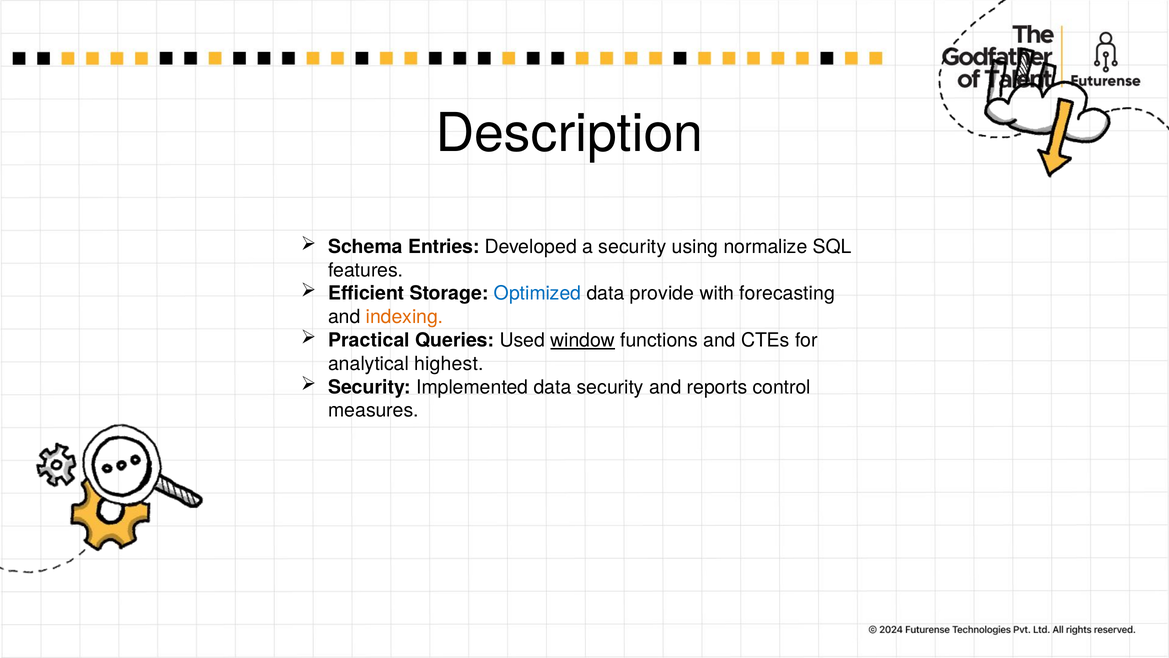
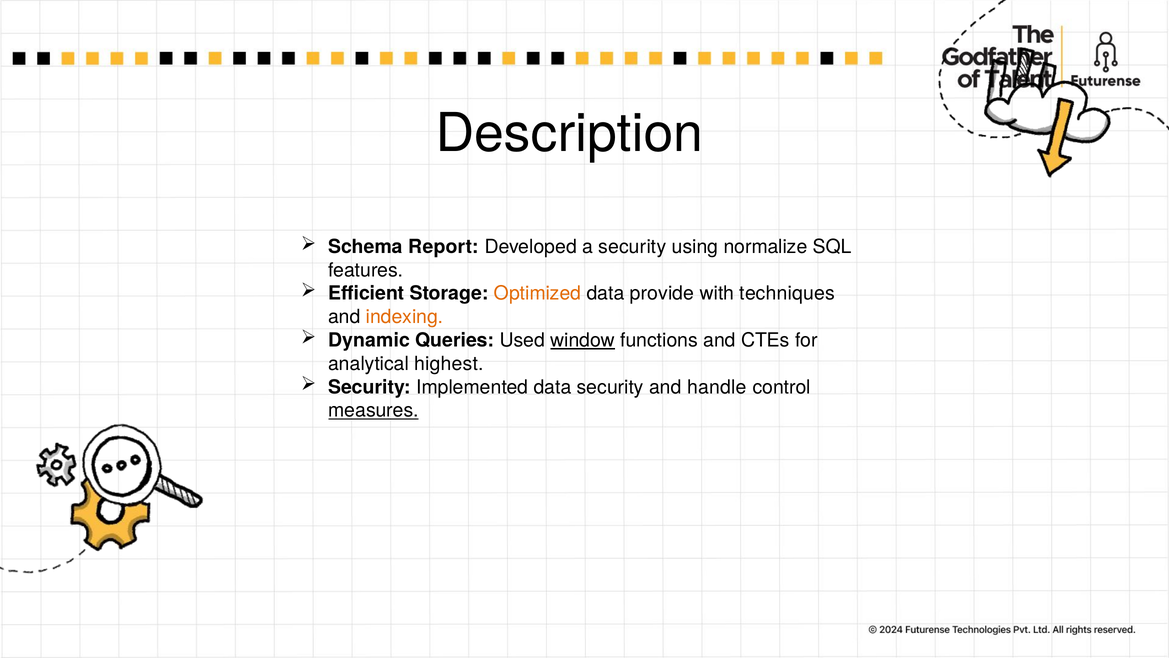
Entries: Entries -> Report (444, 247)
Optimized colour: blue -> orange (538, 293)
forecasting: forecasting -> techniques (787, 293)
Practical: Practical -> Dynamic (369, 340)
reports: reports -> handle (717, 387)
measures underline: none -> present (374, 410)
